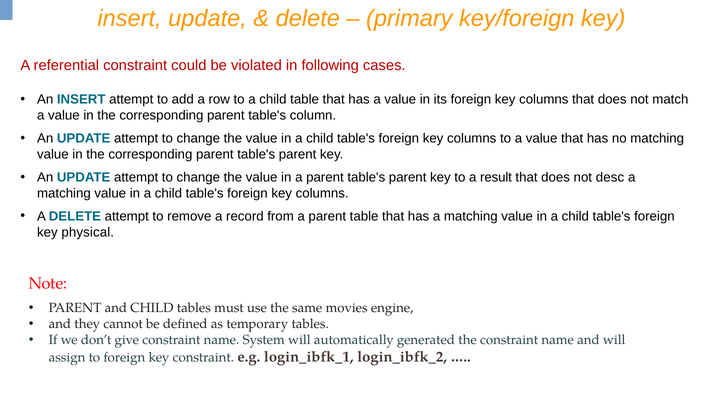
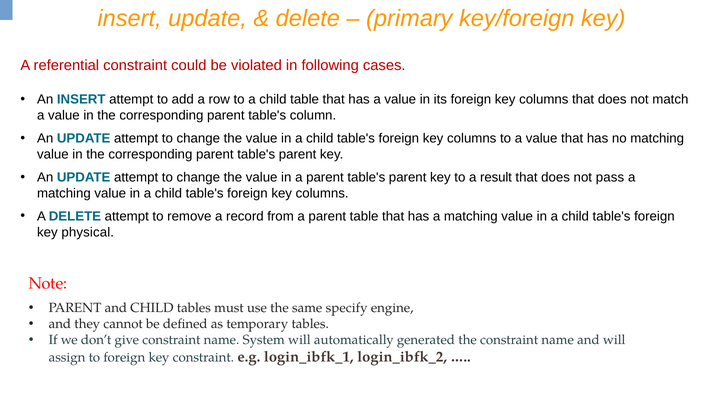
desc: desc -> pass (610, 177)
movies: movies -> specify (347, 308)
